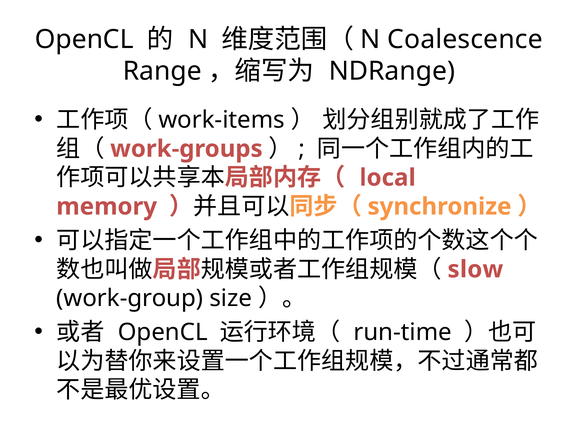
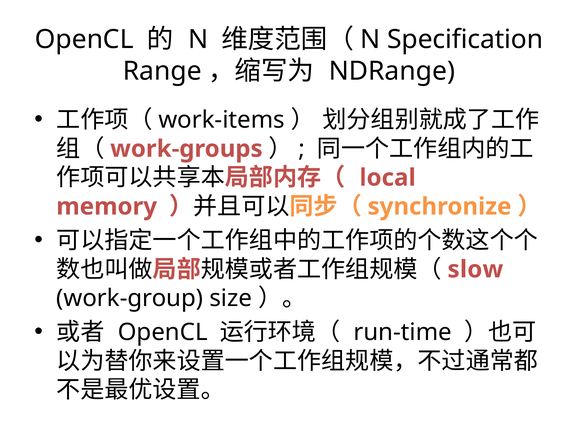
Coalescence: Coalescence -> Specification (465, 39)
